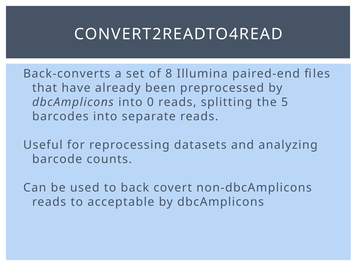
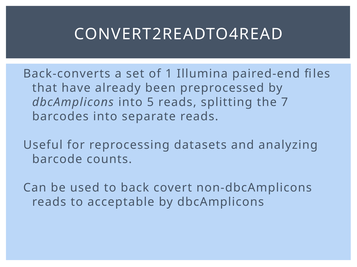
8: 8 -> 1 (169, 74)
0: 0 -> 5 (150, 103)
5: 5 -> 7 (285, 103)
